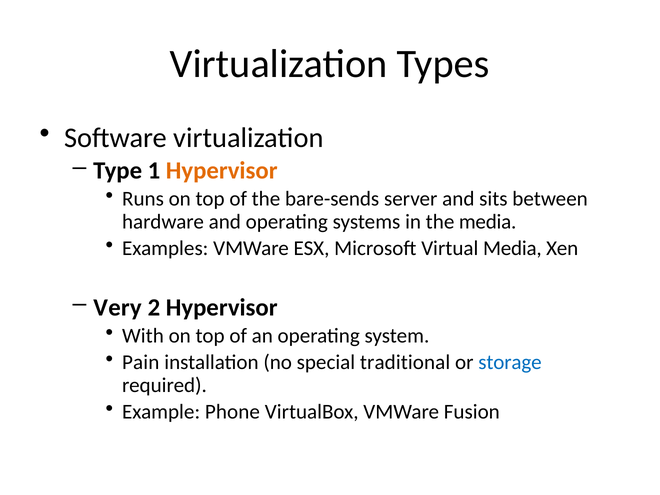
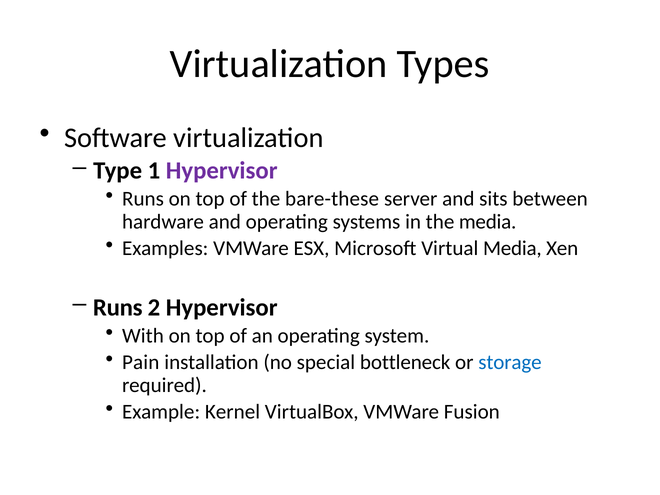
Hypervisor colour: orange -> purple (222, 171)
bare-sends: bare-sends -> bare-these (332, 199)
Very: Very -> Runs (118, 308)
traditional: traditional -> bottleneck (405, 362)
Phone: Phone -> Kernel (232, 412)
